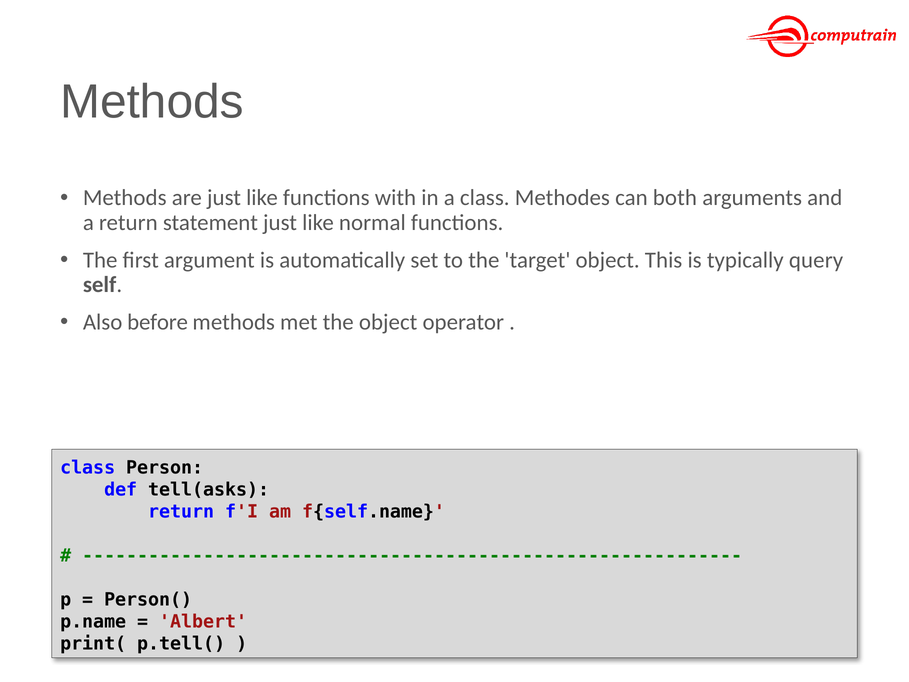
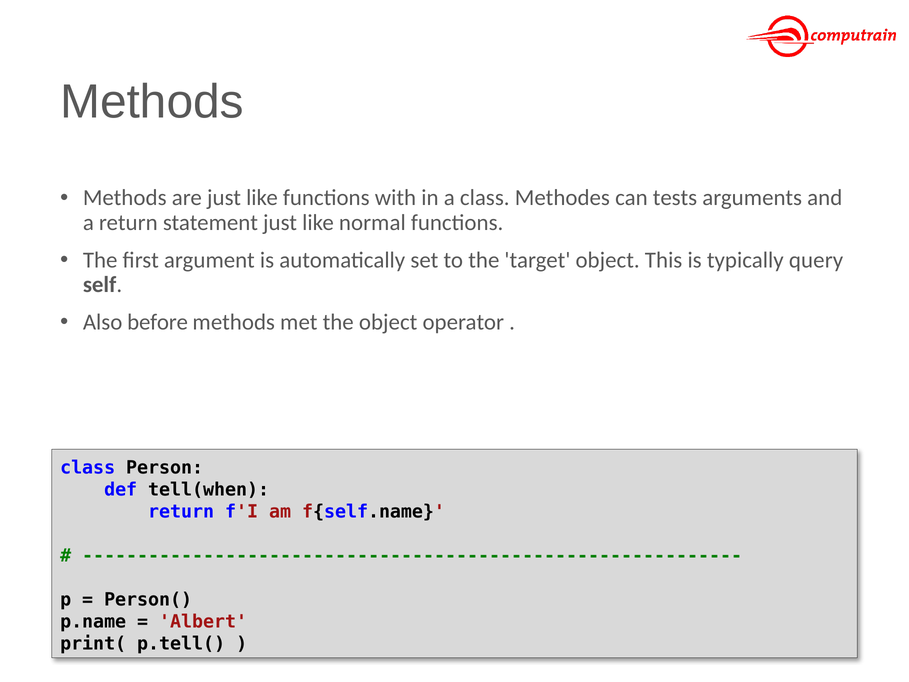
both: both -> tests (675, 198)
tell(asks: tell(asks -> tell(when (209, 490)
